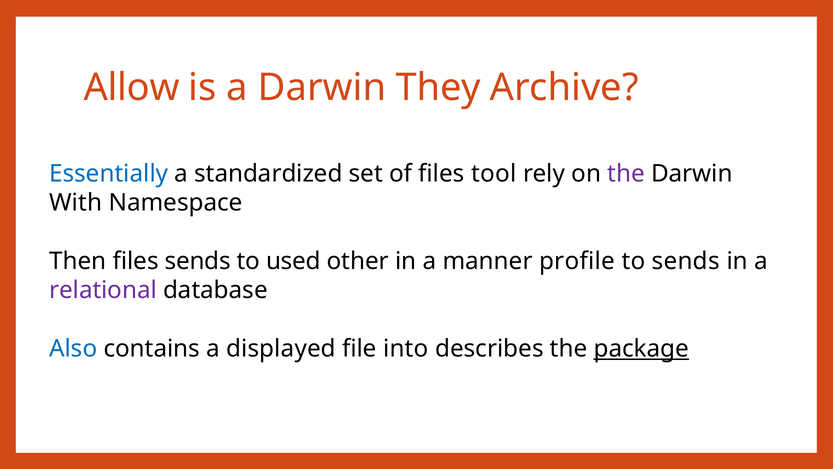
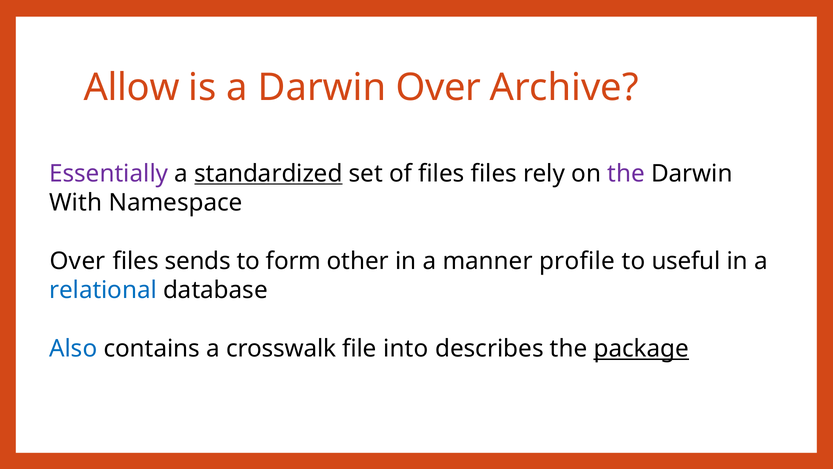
Darwin They: They -> Over (438, 88)
Essentially colour: blue -> purple (109, 173)
standardized underline: none -> present (268, 173)
files tool: tool -> files (494, 173)
Then: Then -> Over (78, 261)
used: used -> form (294, 261)
to sends: sends -> useful (686, 261)
relational colour: purple -> blue (103, 290)
displayed: displayed -> crosswalk (281, 348)
